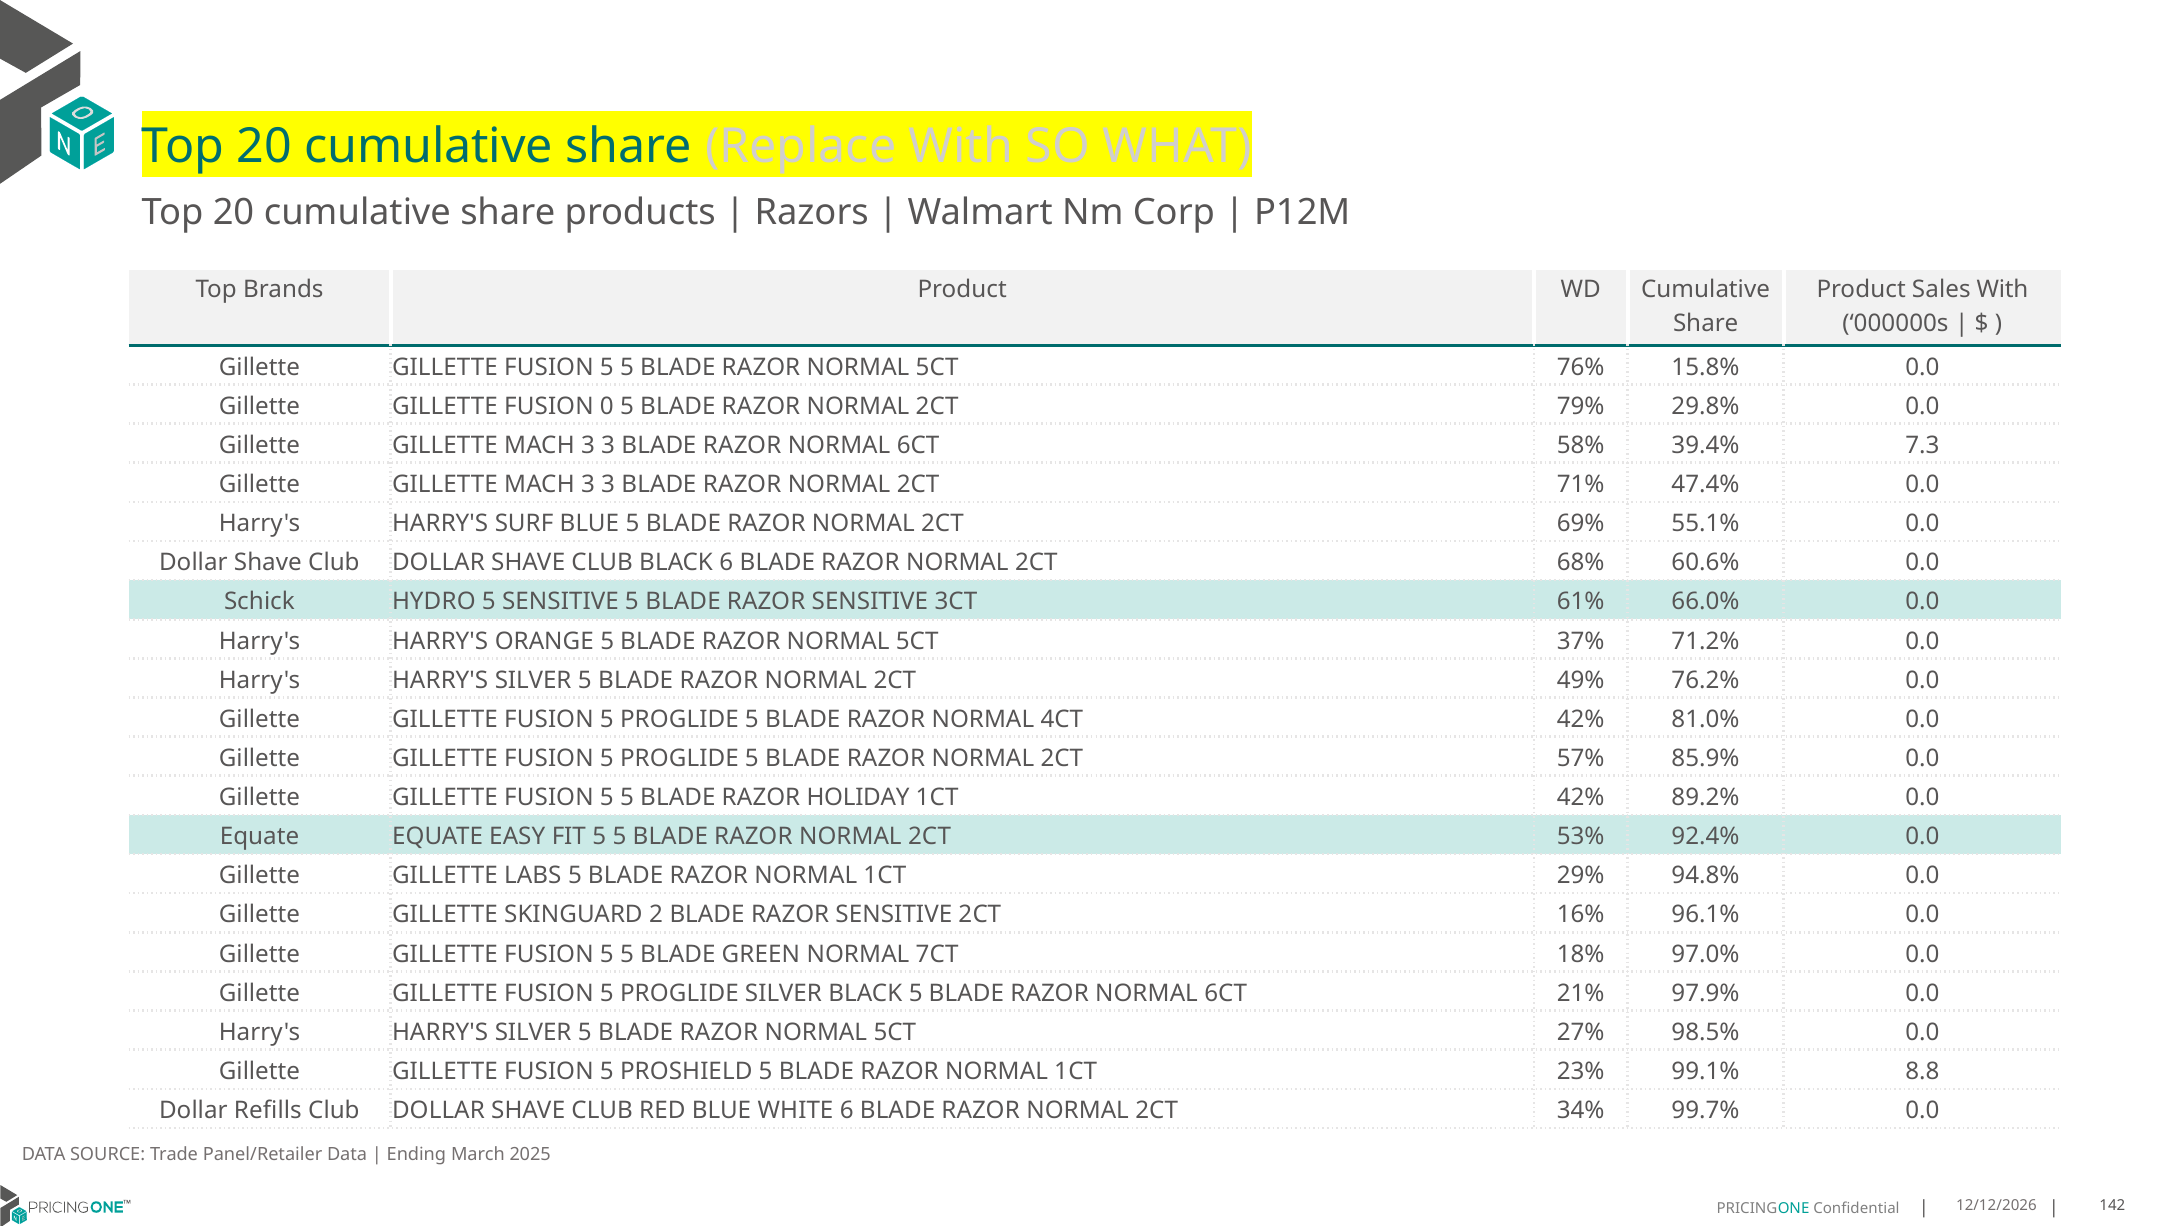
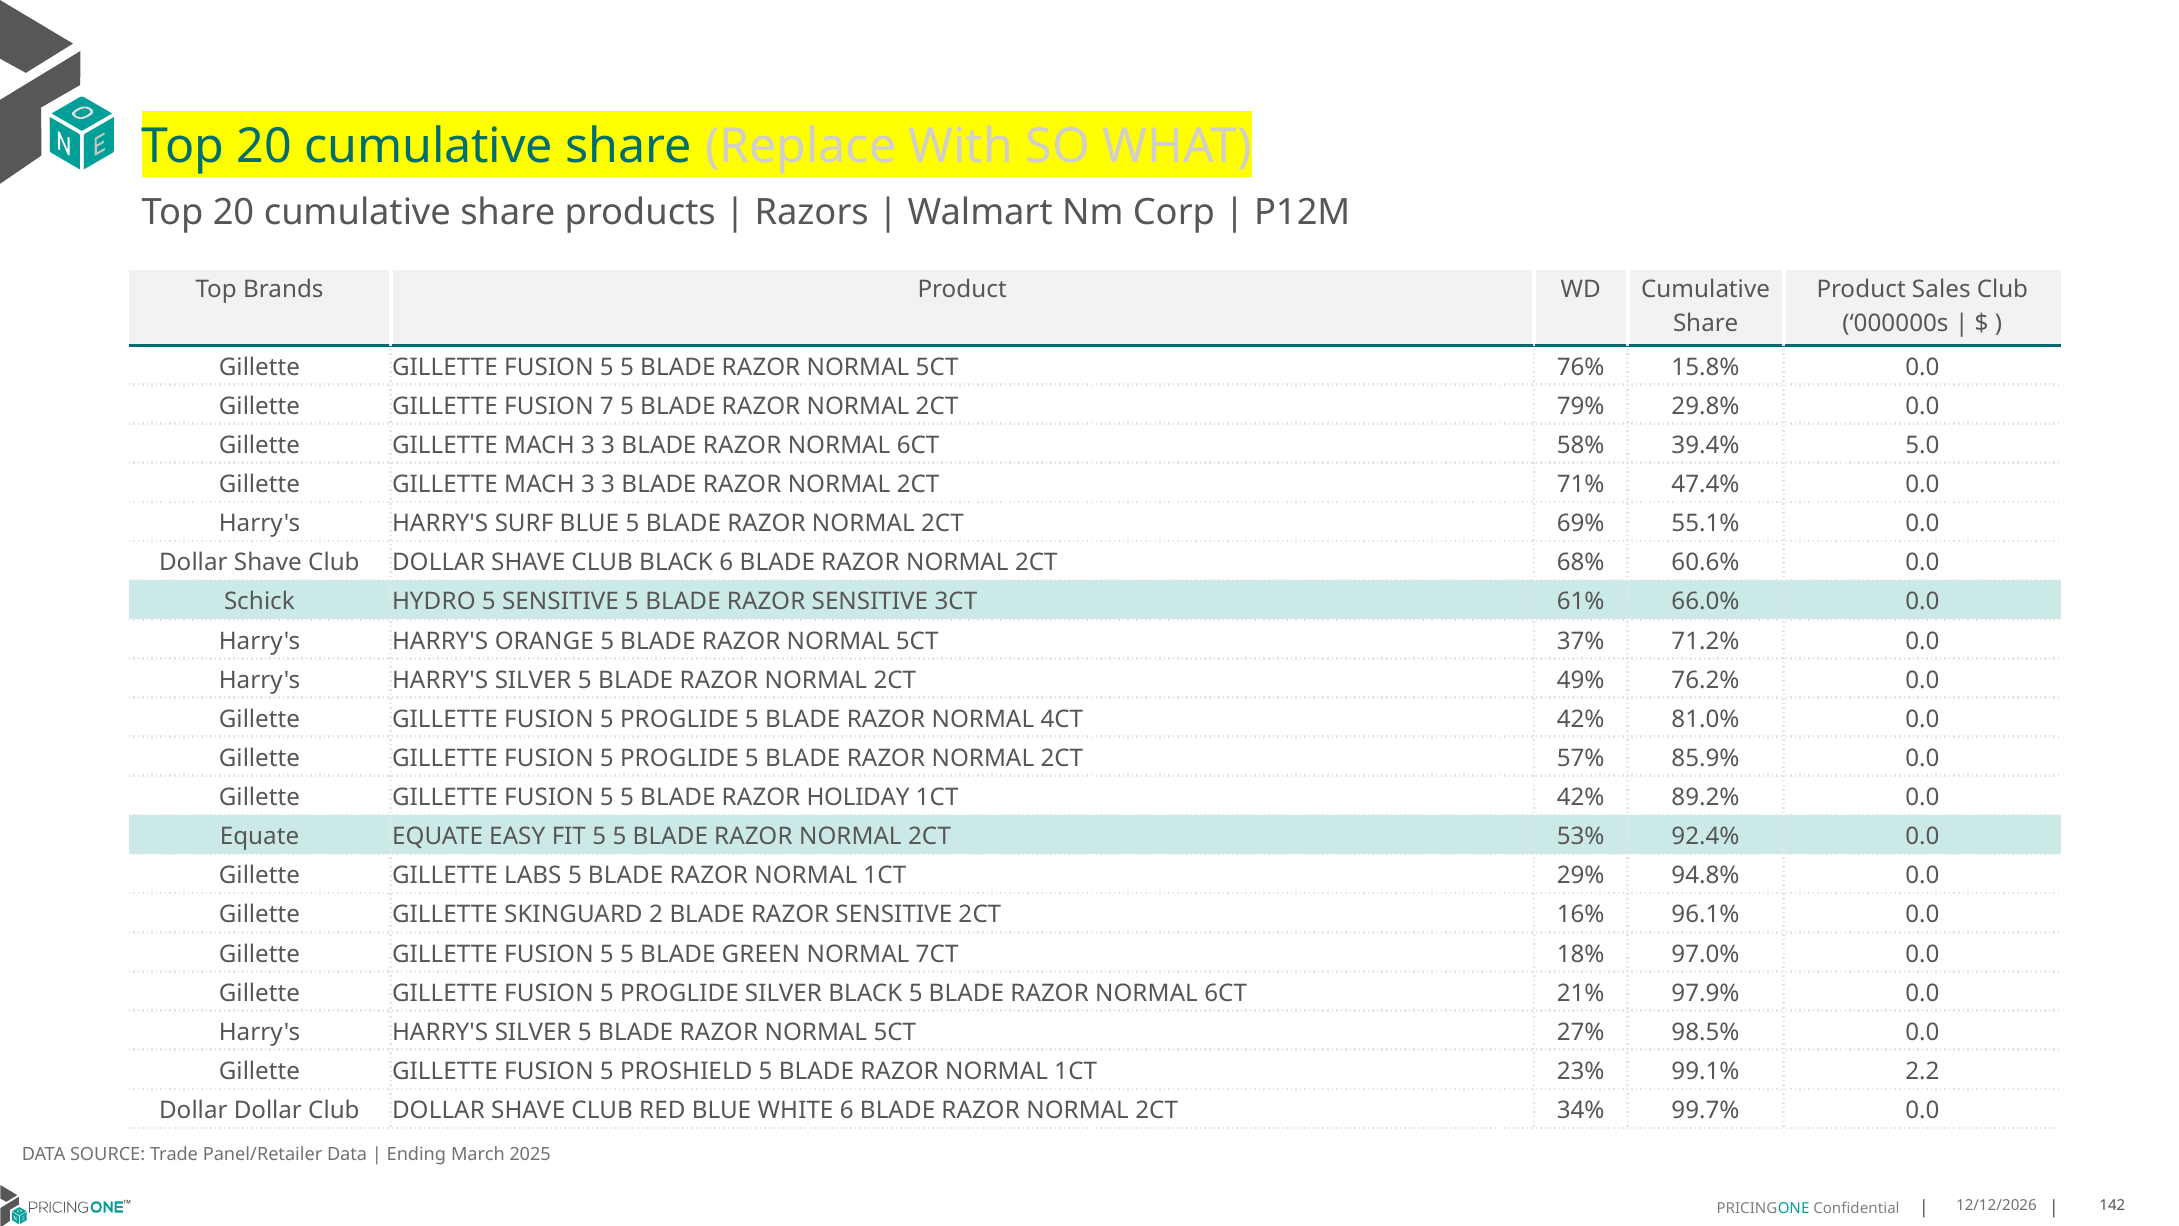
Sales With: With -> Club (2002, 290)
0: 0 -> 7 (607, 406)
7.3: 7.3 -> 5.0 (1922, 445)
8.8: 8.8 -> 2.2 (1922, 1071)
Dollar Refills: Refills -> Dollar (268, 1110)
